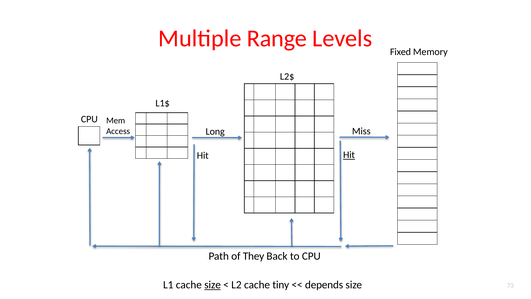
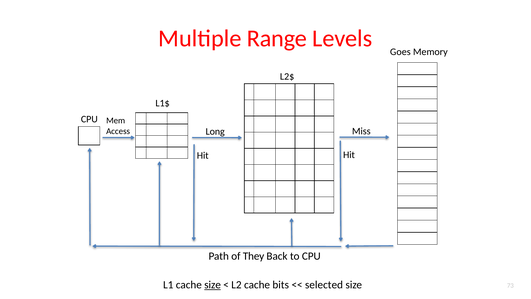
Fixed: Fixed -> Goes (400, 52)
Hit underline: present -> none (349, 155)
tiny: tiny -> bits (281, 285)
depends: depends -> selected (324, 285)
